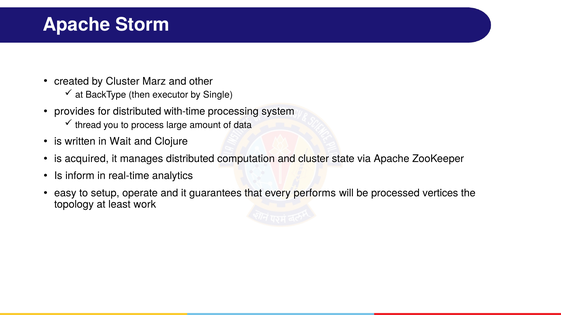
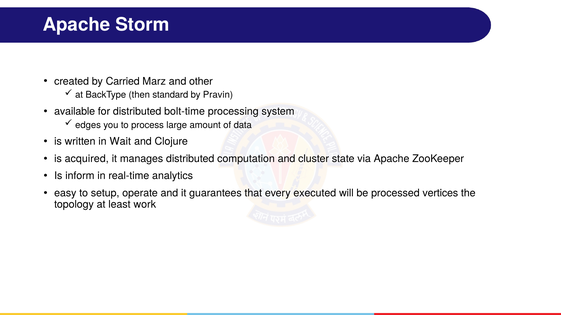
by Cluster: Cluster -> Carried (123, 81)
executor: executor -> standard (170, 95)
Single: Single -> Pravin (218, 95)
provides: provides -> available (75, 112)
with-time: with-time -> bolt-time (185, 112)
thread: thread -> edges (88, 125)
performs: performs -> executed (315, 193)
